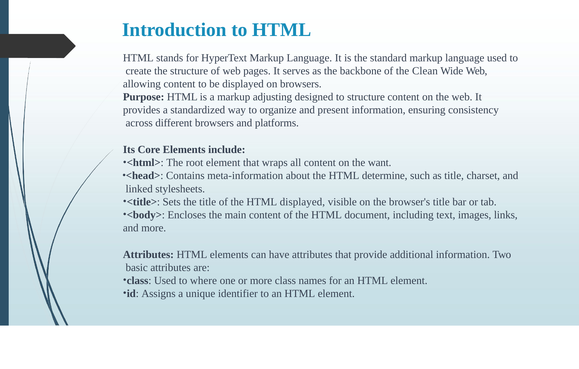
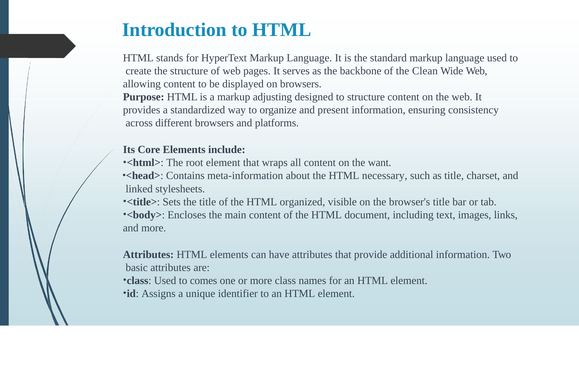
determine: determine -> necessary (385, 176)
HTML displayed: displayed -> organized (302, 202)
where: where -> comes (204, 281)
